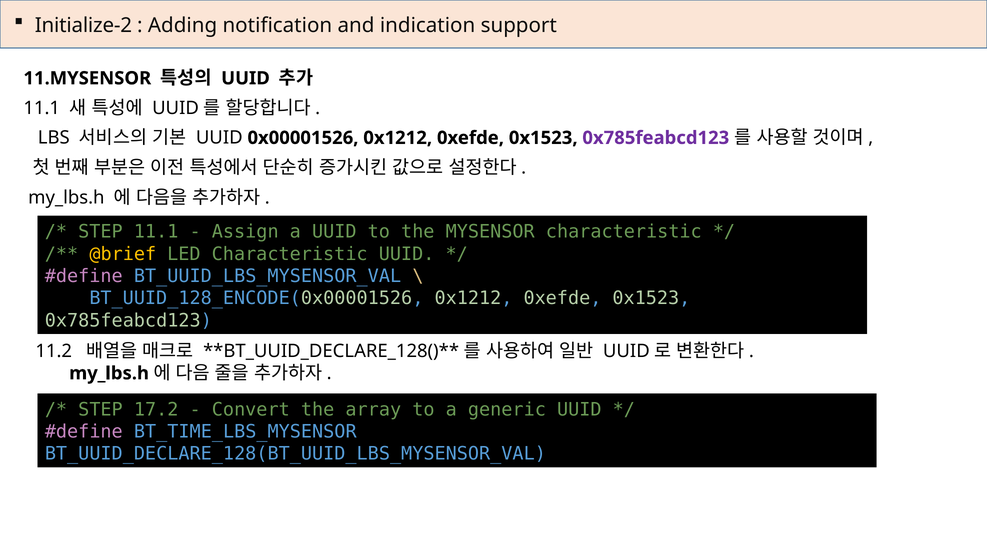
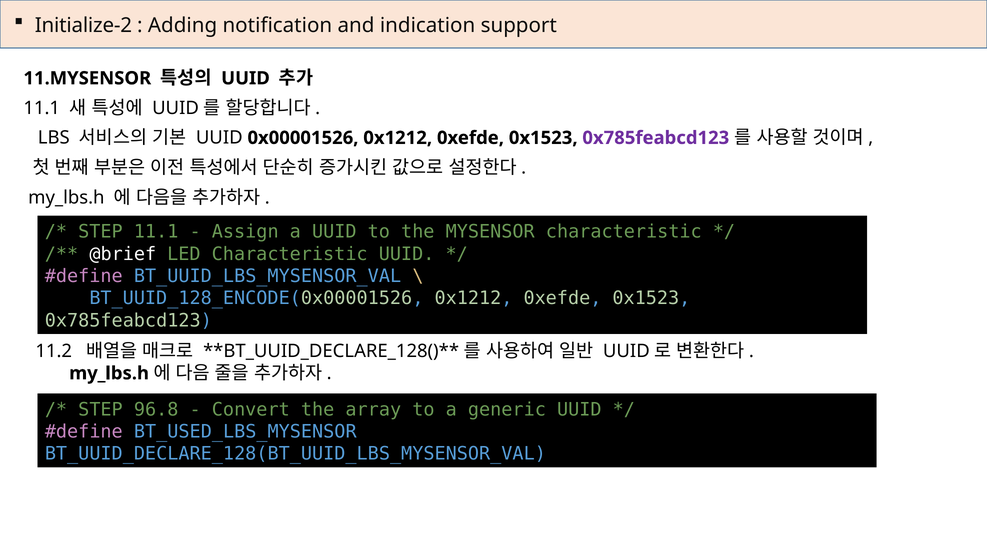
@brief colour: yellow -> white (123, 254)
17.2: 17.2 -> 96.8 (156, 410)
BT_TIME_LBS_MYSENSOR: BT_TIME_LBS_MYSENSOR -> BT_USED_LBS_MYSENSOR (245, 432)
